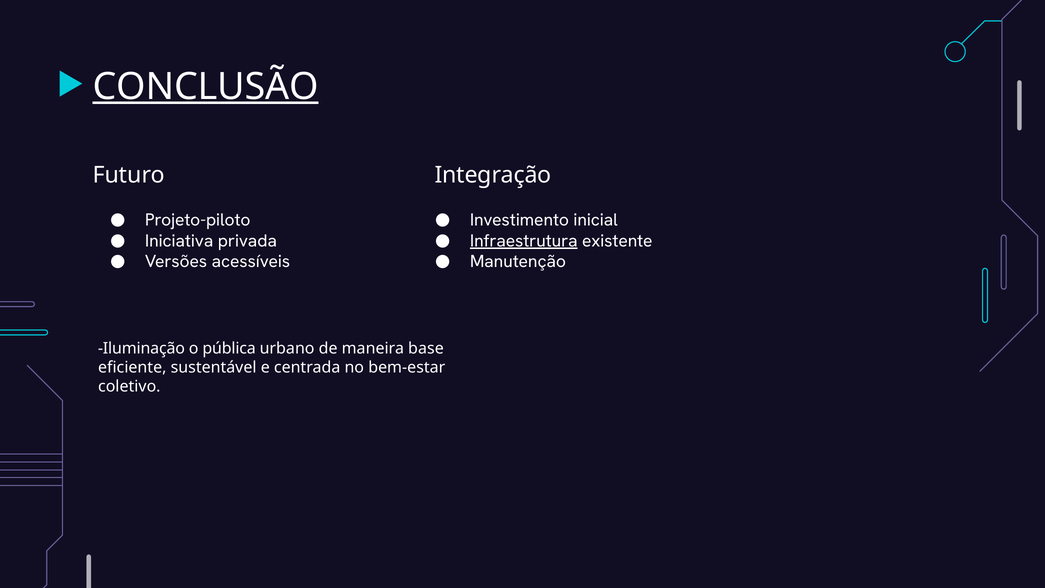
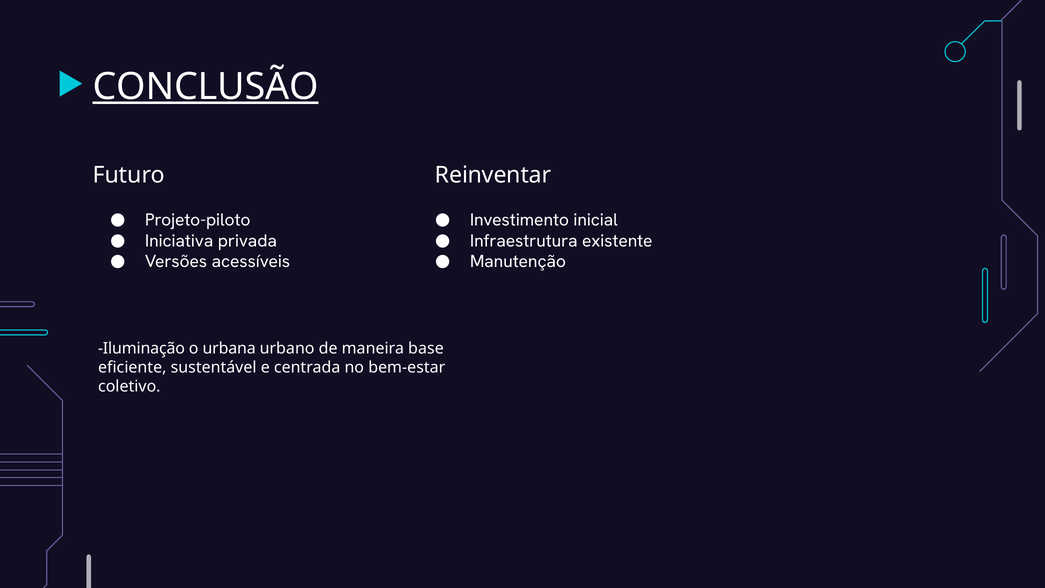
Integração: Integração -> Reinventar (493, 175)
Infraestrutura underline: present -> none (524, 241)
pública: pública -> urbana (229, 348)
